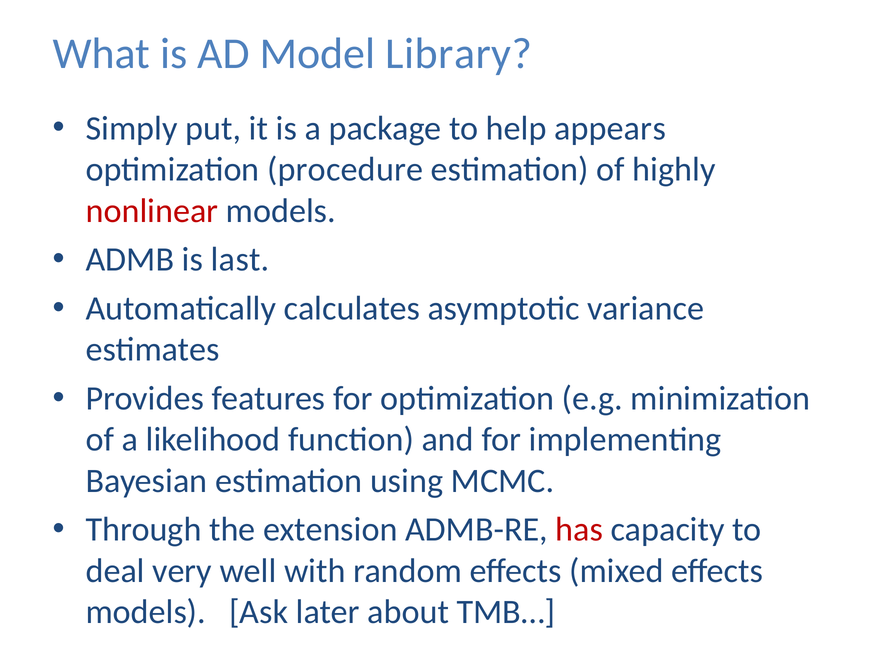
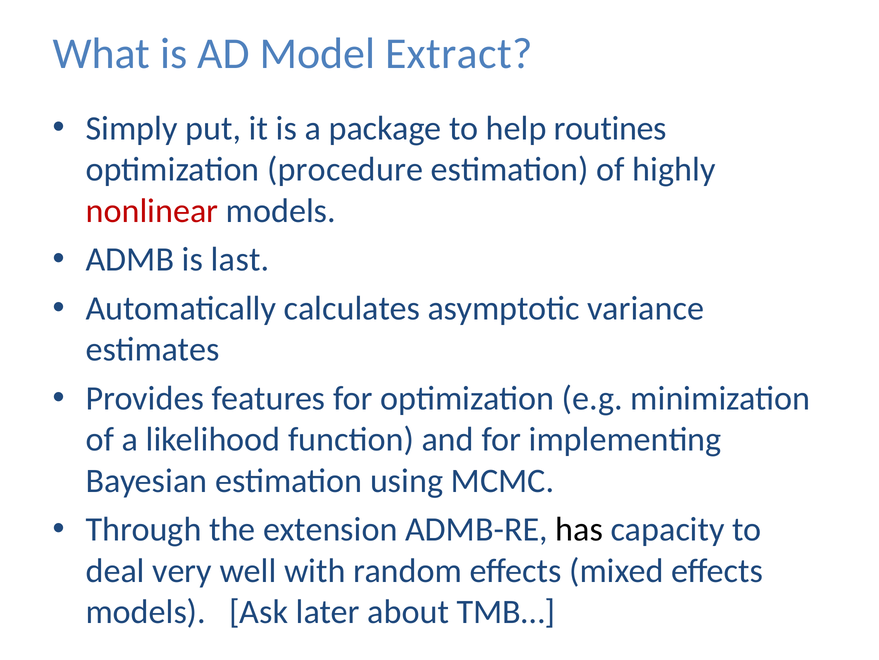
Library: Library -> Extract (459, 54)
appears: appears -> routines (610, 128)
has colour: red -> black (579, 529)
